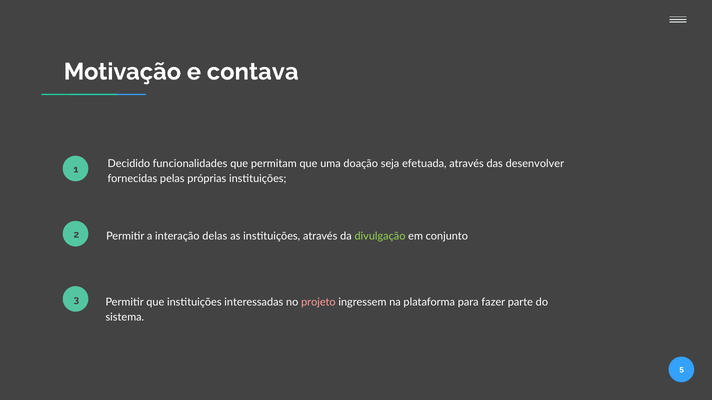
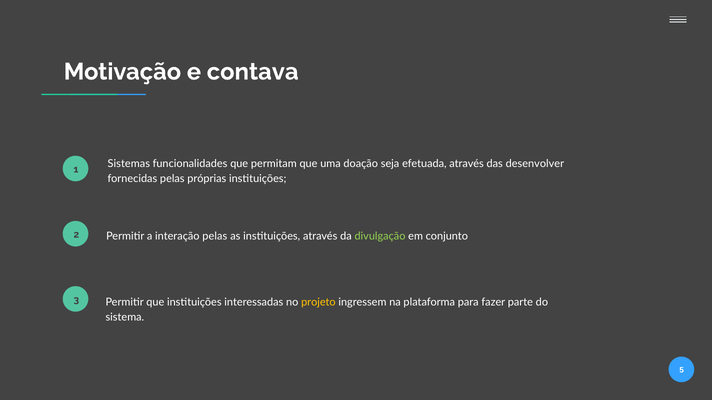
Decidido: Decidido -> Sistemas (129, 164)
interação delas: delas -> pelas (215, 237)
projeto colour: pink -> yellow (318, 303)
